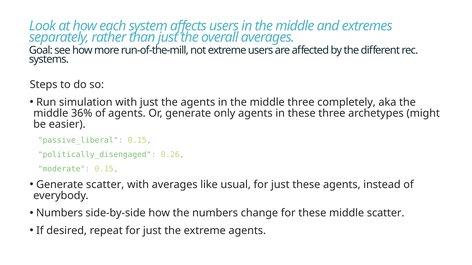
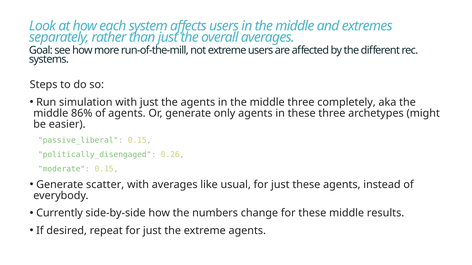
36%: 36% -> 86% (82, 113)
Numbers: Numbers -> Currently (59, 213)
middle scatter: scatter -> results (386, 213)
